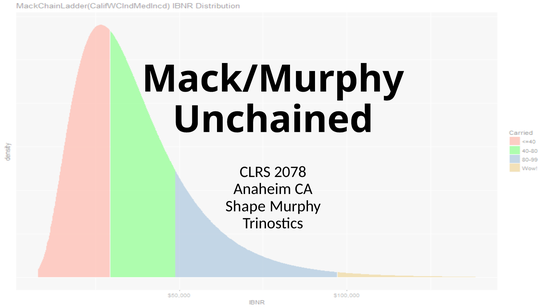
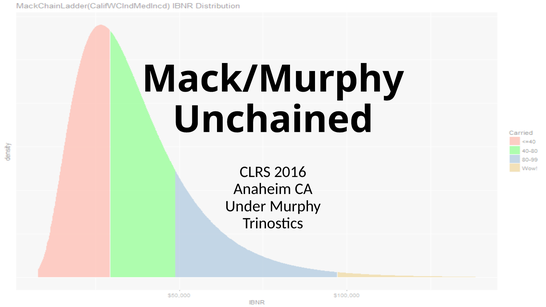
2078: 2078 -> 2016 (290, 172)
Shape: Shape -> Under (246, 206)
